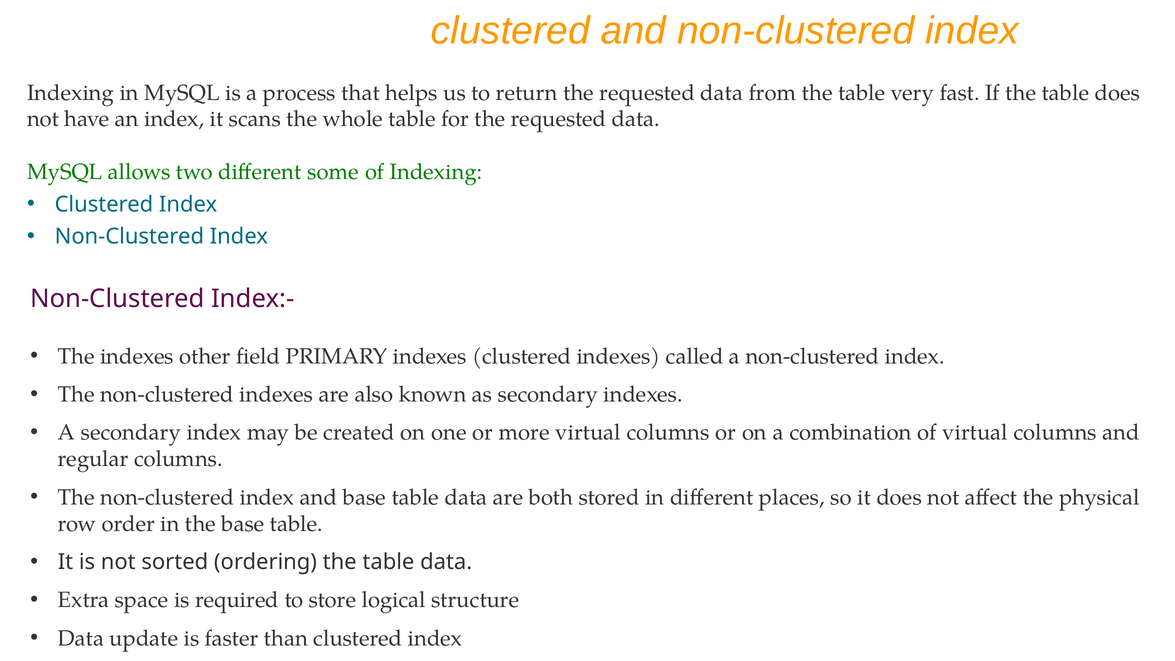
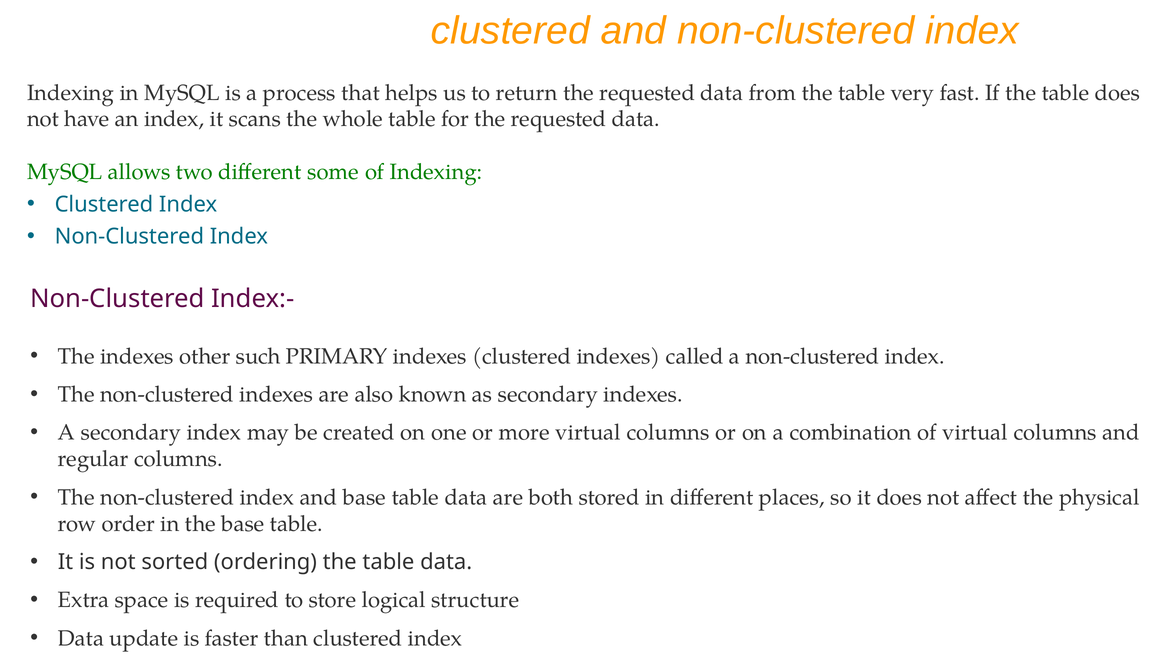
field: field -> such (258, 356)
